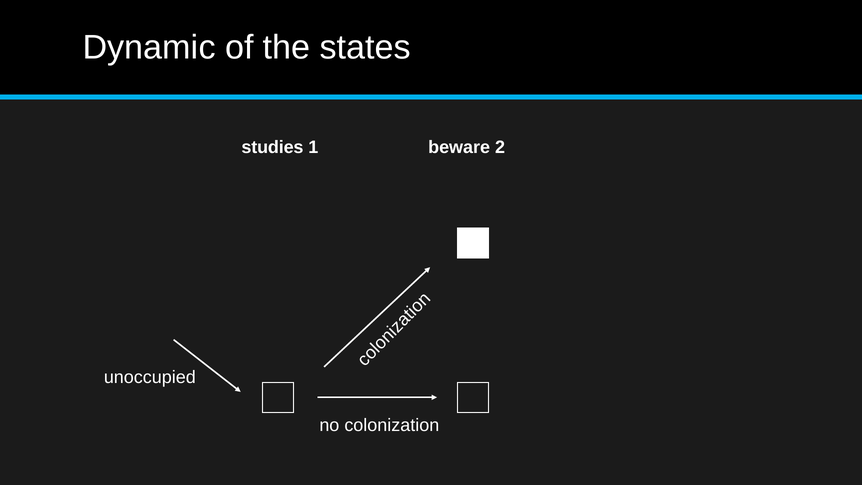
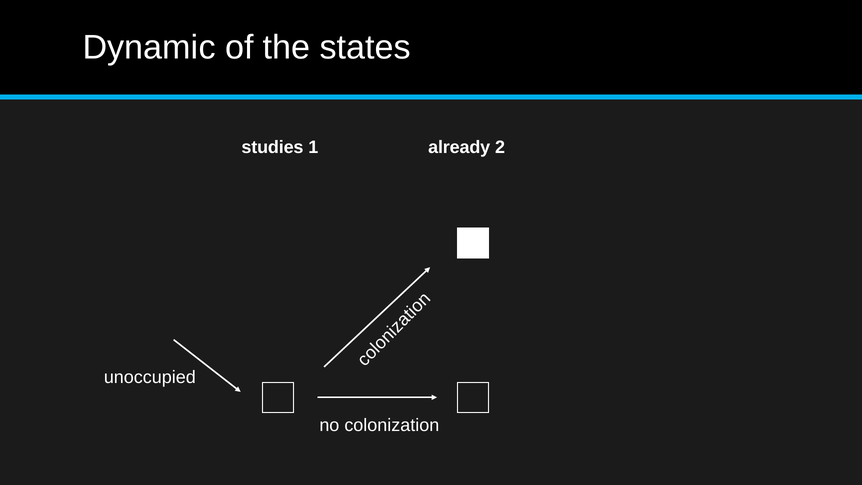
beware: beware -> already (459, 147)
